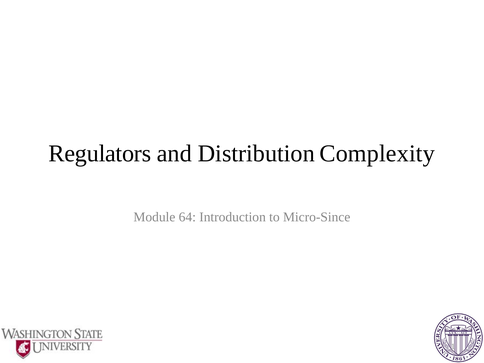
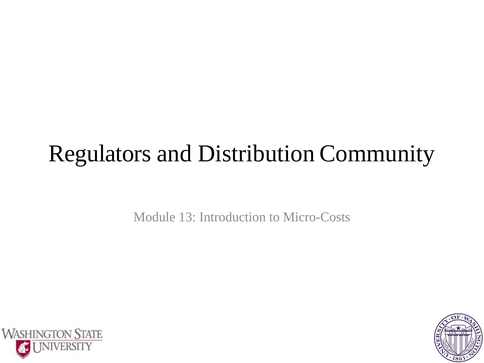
Complexity: Complexity -> Community (377, 153)
64: 64 -> 13 (187, 217)
Micro-Since: Micro-Since -> Micro-Costs (317, 217)
